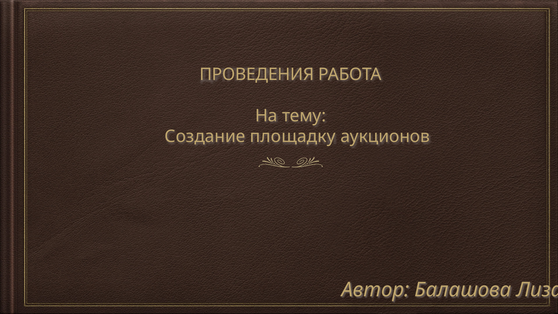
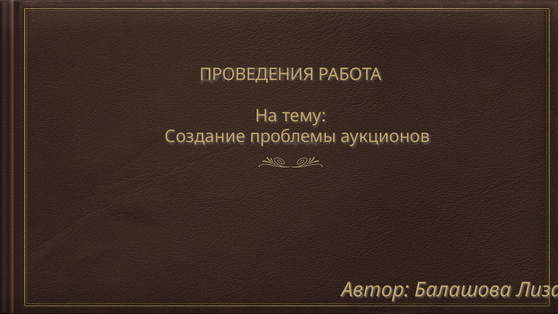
площадку: площадку -> проблемы (293, 136)
